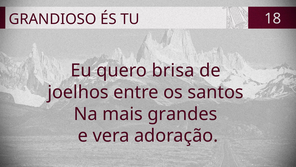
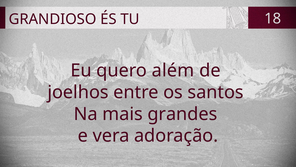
brisa: brisa -> além (173, 70)
